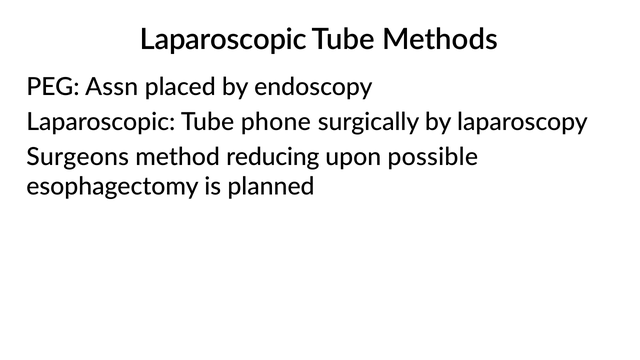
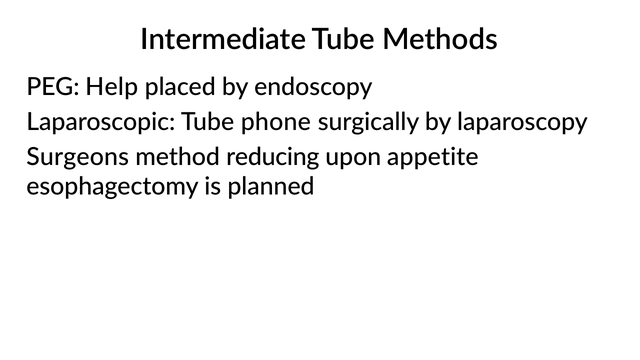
Laparoscopic: Laparoscopic -> Intermediate (223, 40)
Assn: Assn -> Help (112, 87)
possible: possible -> appetite (433, 157)
